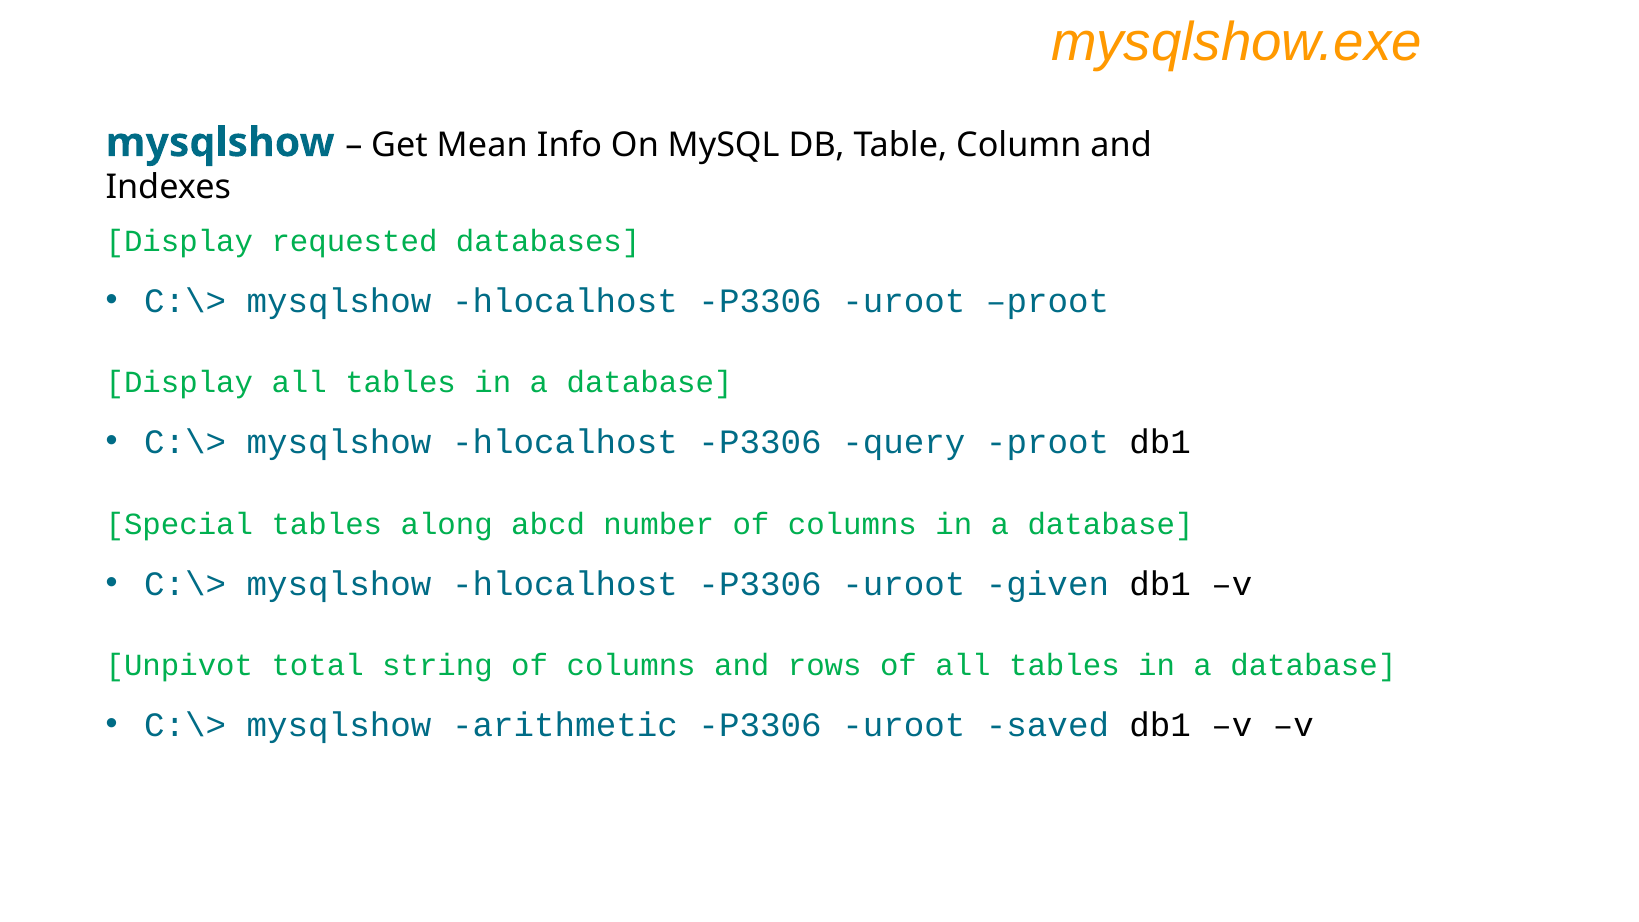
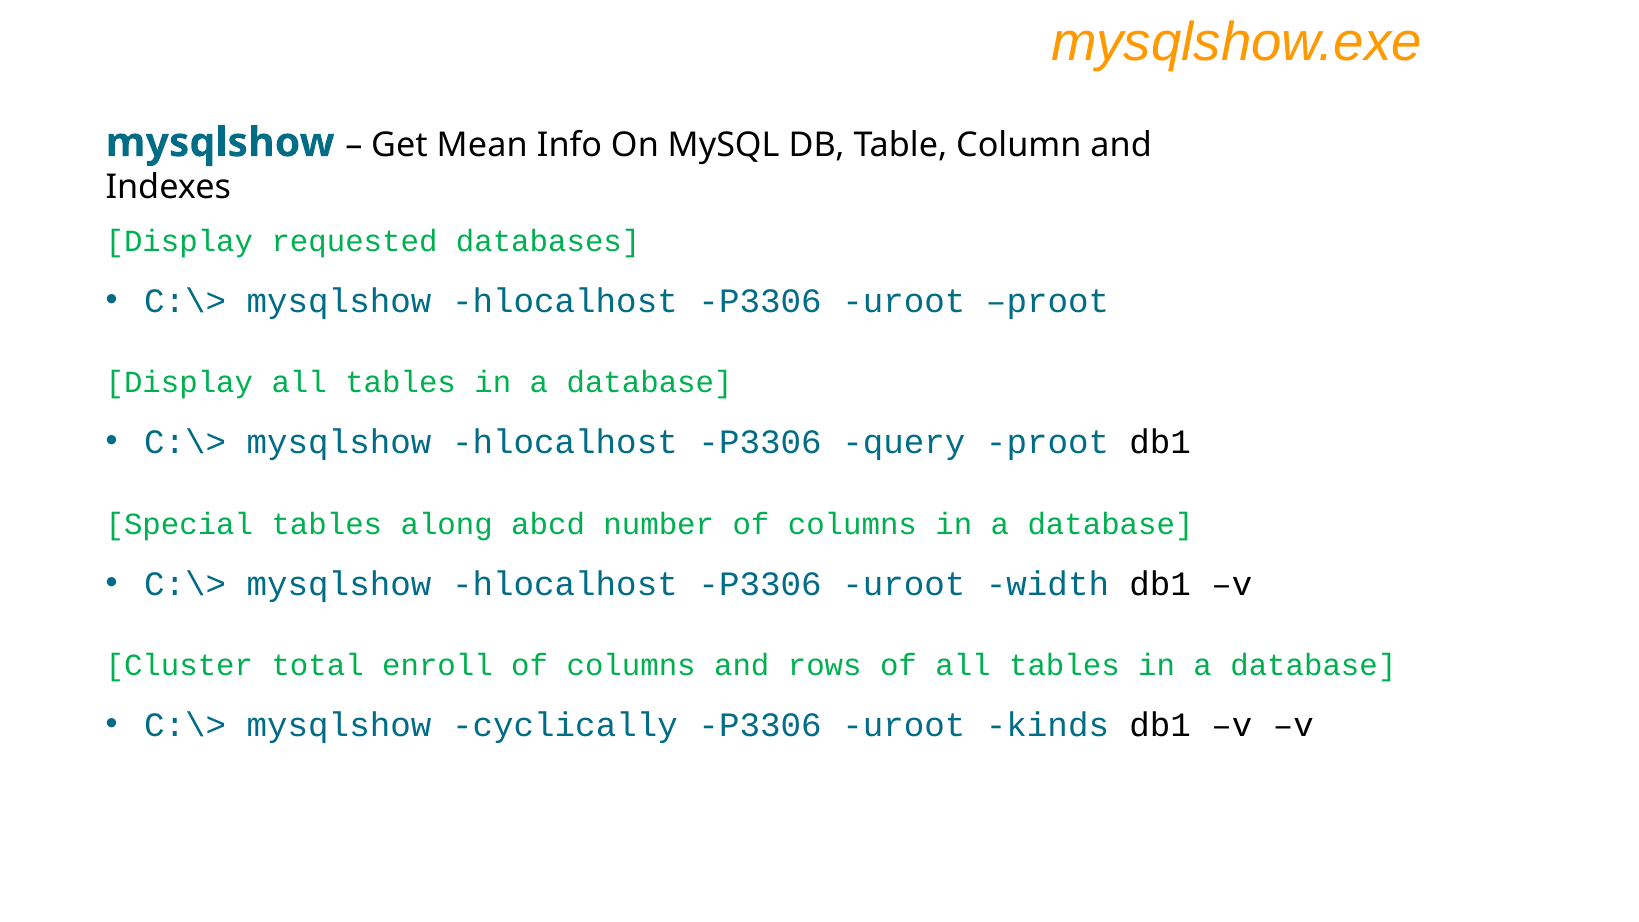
given: given -> width (1047, 584)
Unpivot: Unpivot -> Cluster (179, 665)
string: string -> enroll (437, 665)
arithmetic: arithmetic -> cyclically (565, 725)
saved: saved -> kinds (1047, 725)
